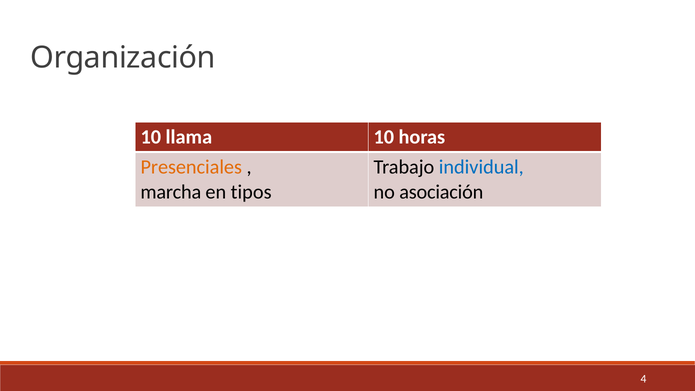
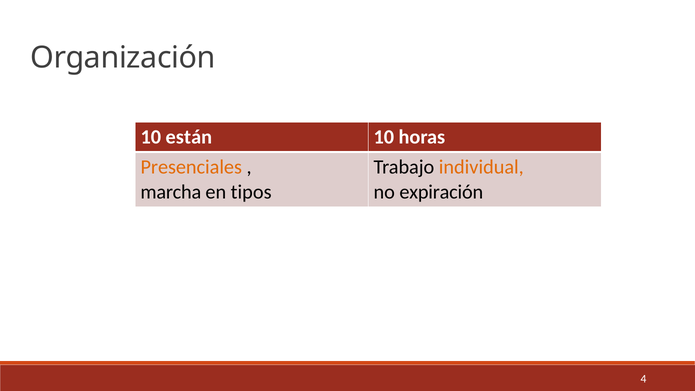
llama: llama -> están (189, 137)
individual colour: blue -> orange (481, 167)
asociación: asociación -> expiración (441, 192)
